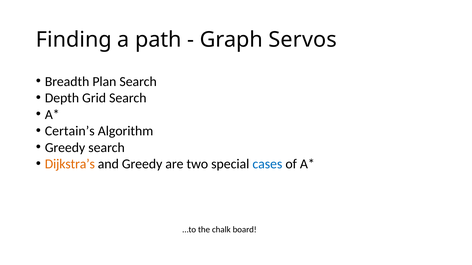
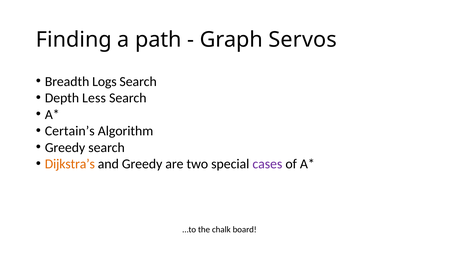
Plan: Plan -> Logs (104, 82)
Grid: Grid -> Less (94, 98)
cases colour: blue -> purple (267, 164)
